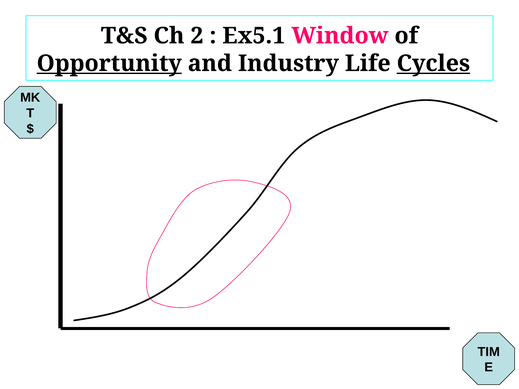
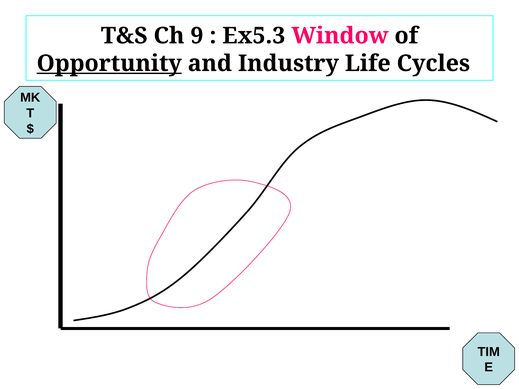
2: 2 -> 9 (197, 36)
Ex5.1: Ex5.1 -> Ex5.3 (254, 36)
Cycles underline: present -> none (433, 63)
